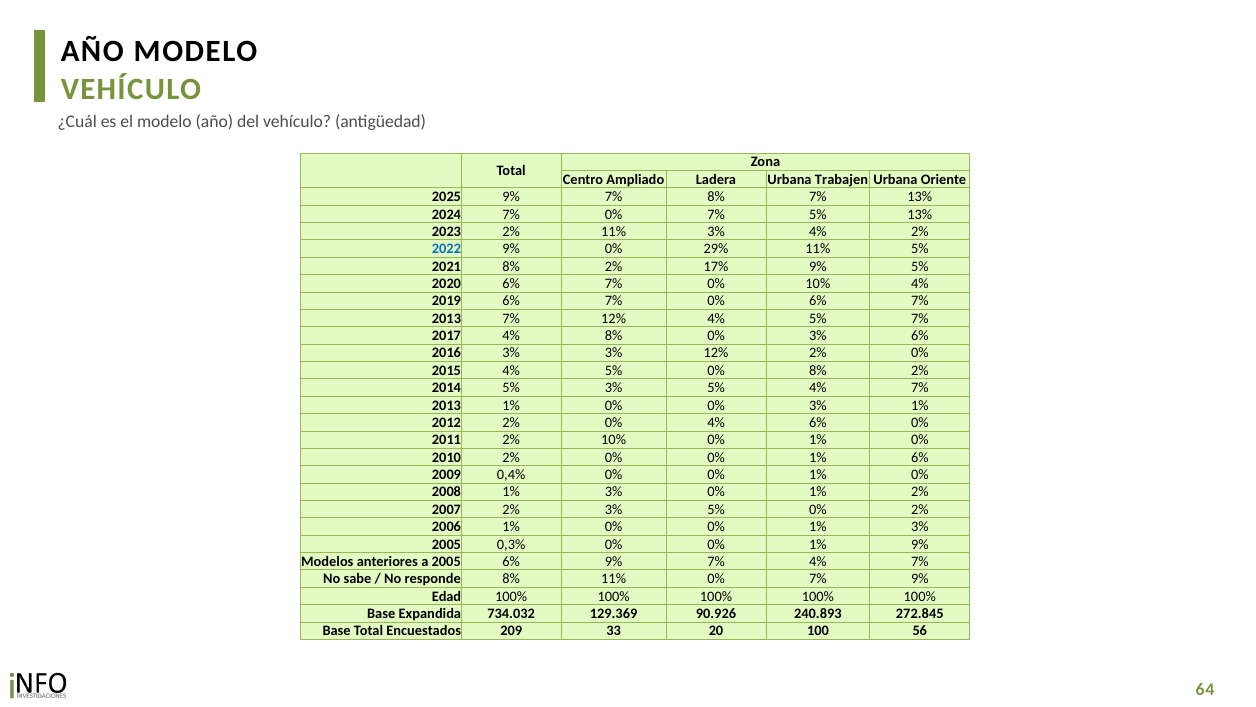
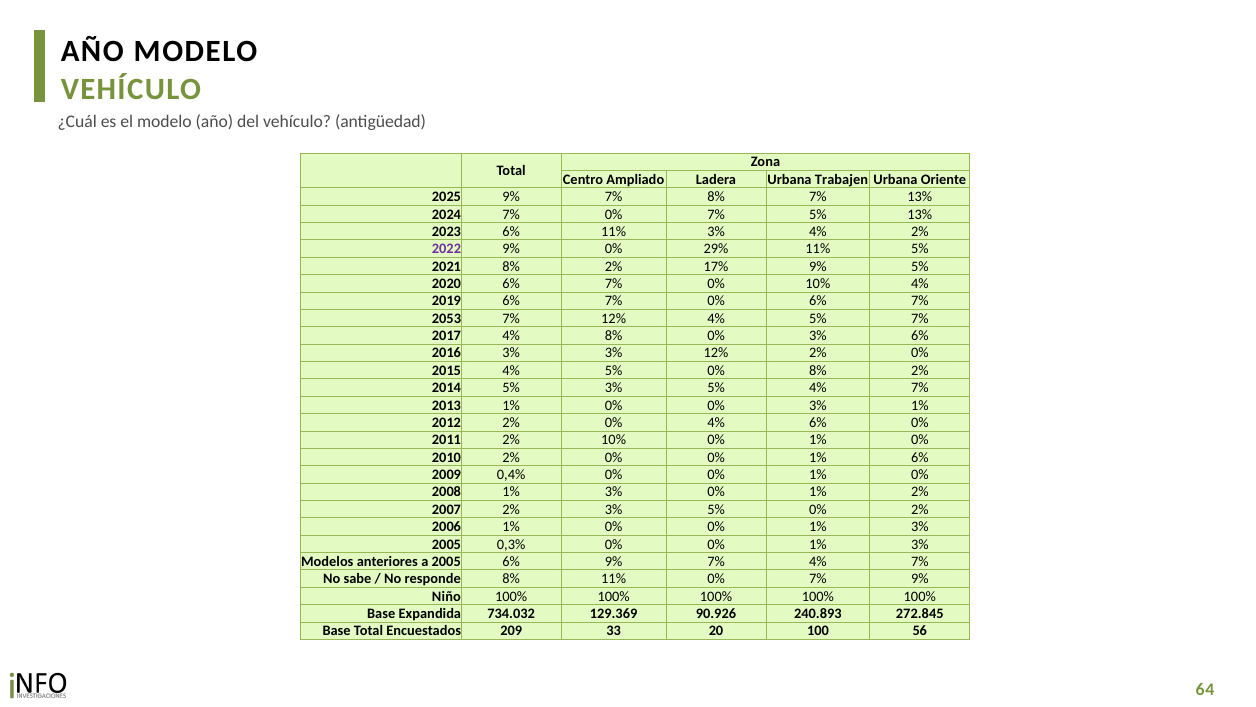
2023 2%: 2% -> 6% (511, 231)
2022 colour: blue -> purple (446, 249)
2013: 2013 -> 2053 (446, 318)
9%: 9% -> 3% (920, 544)
Edad: Edad -> Niño (446, 596)
